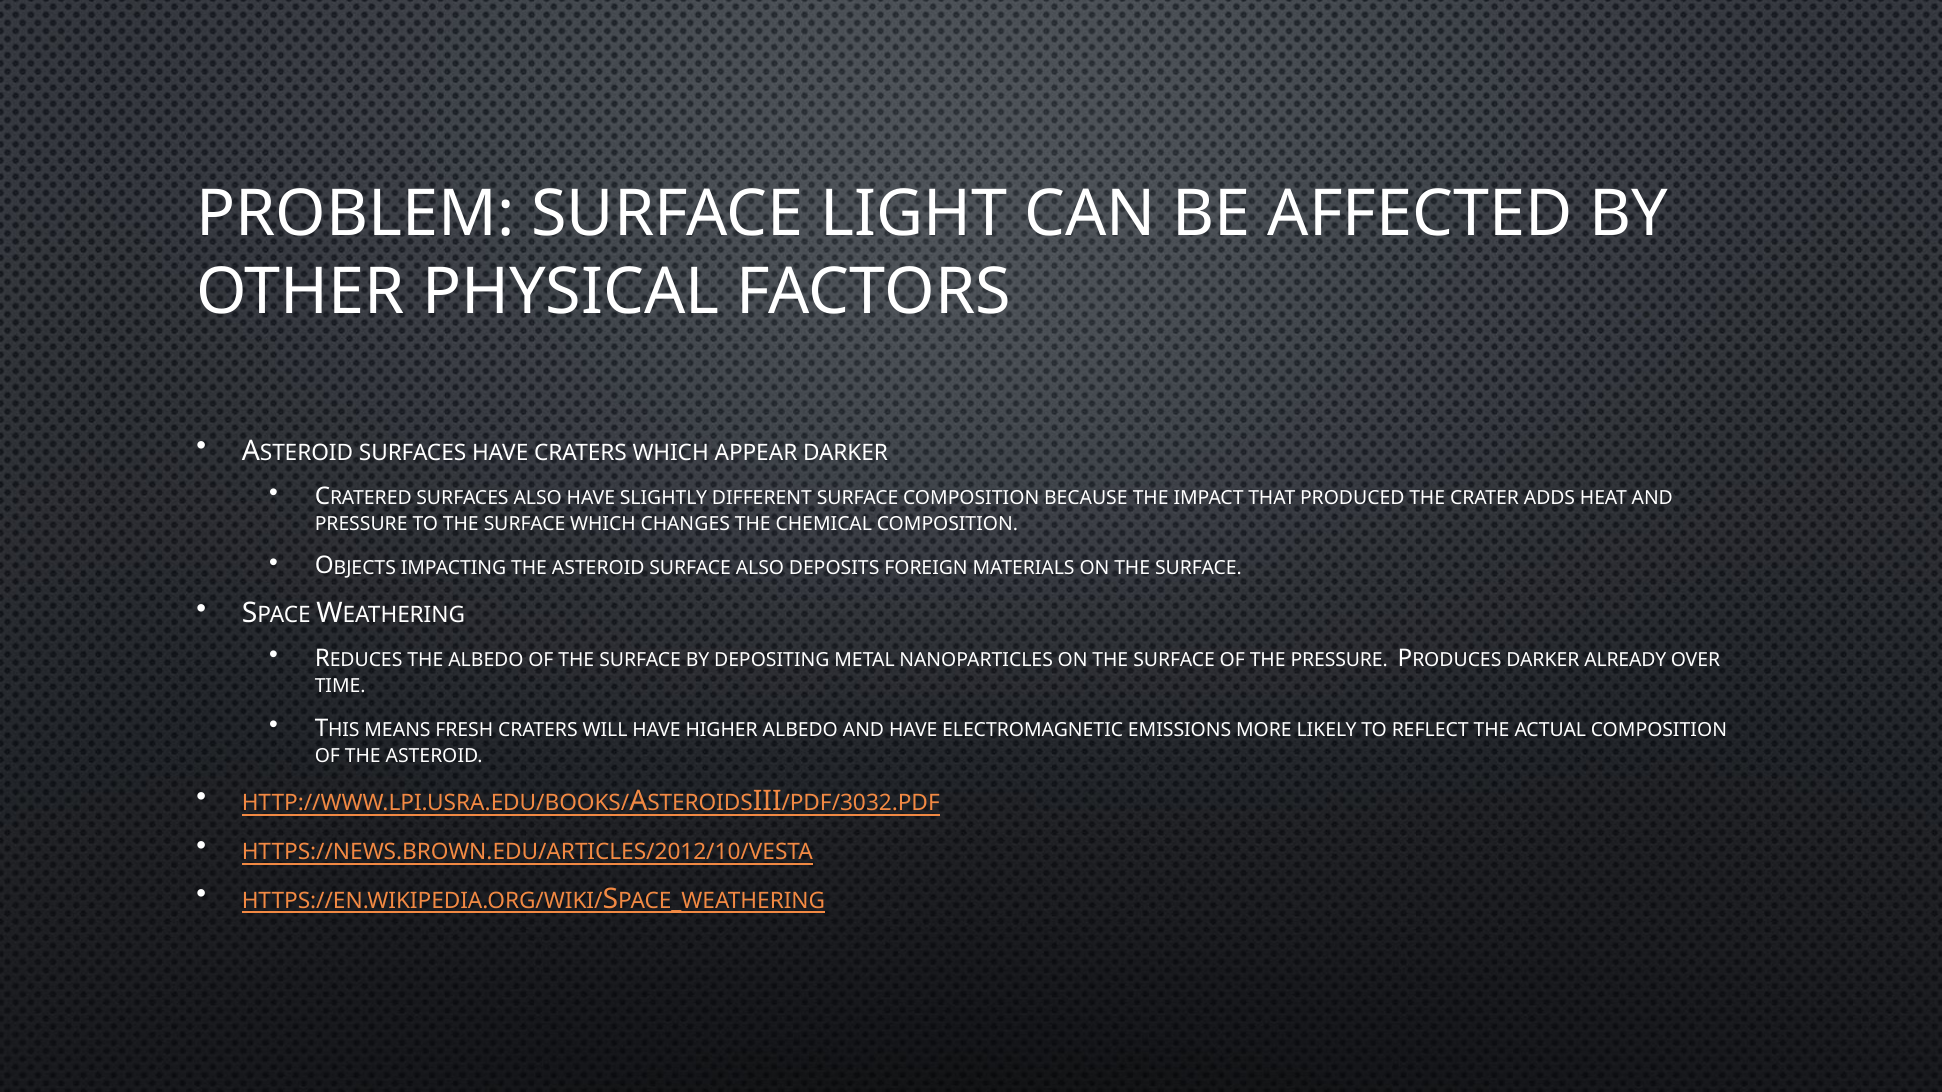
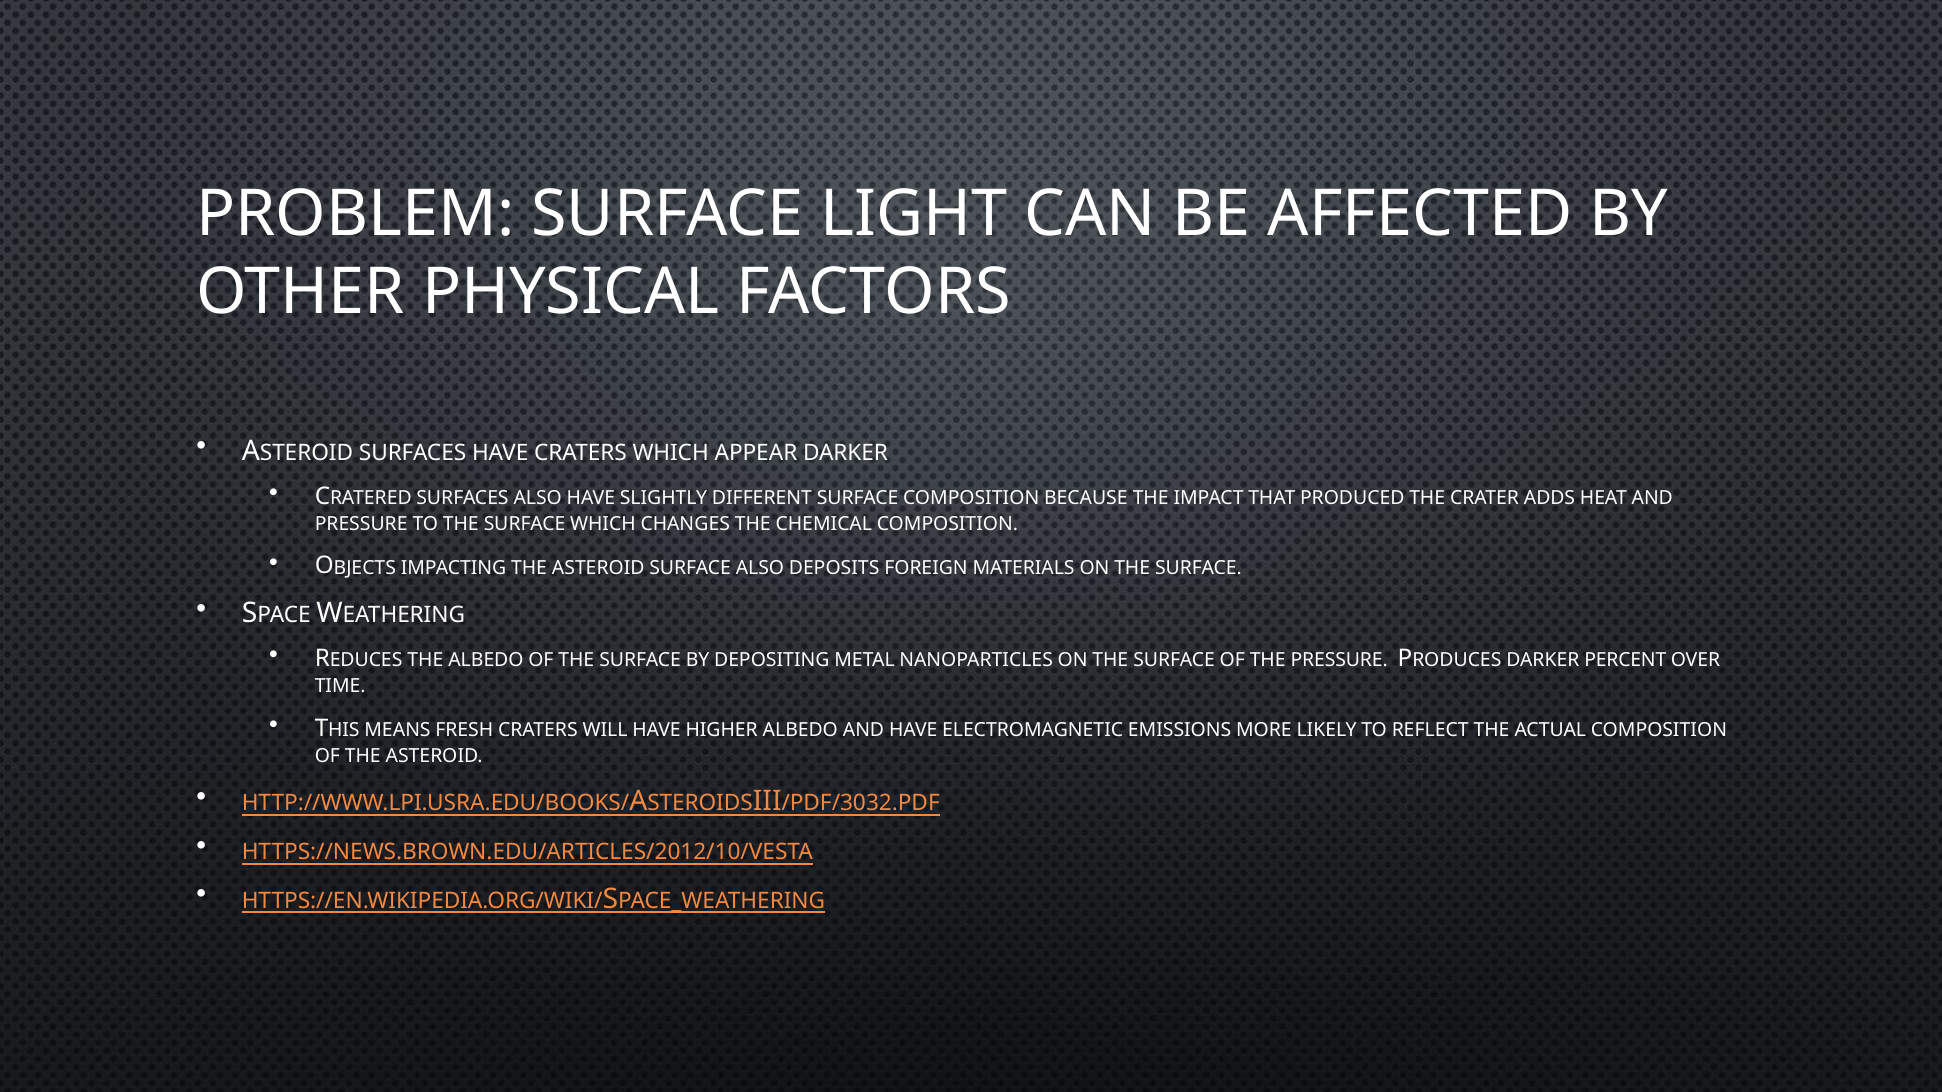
ALREADY: ALREADY -> PERCENT (1625, 660)
